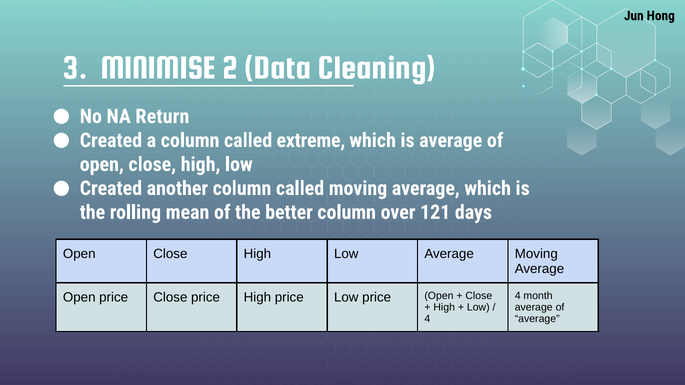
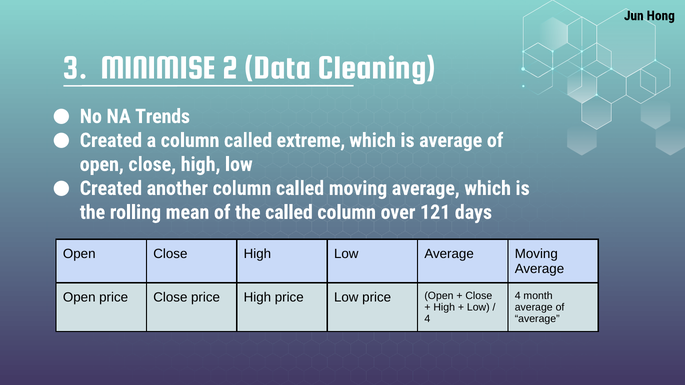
Return: Return -> Trends (163, 117)
the better: better -> called (289, 212)
